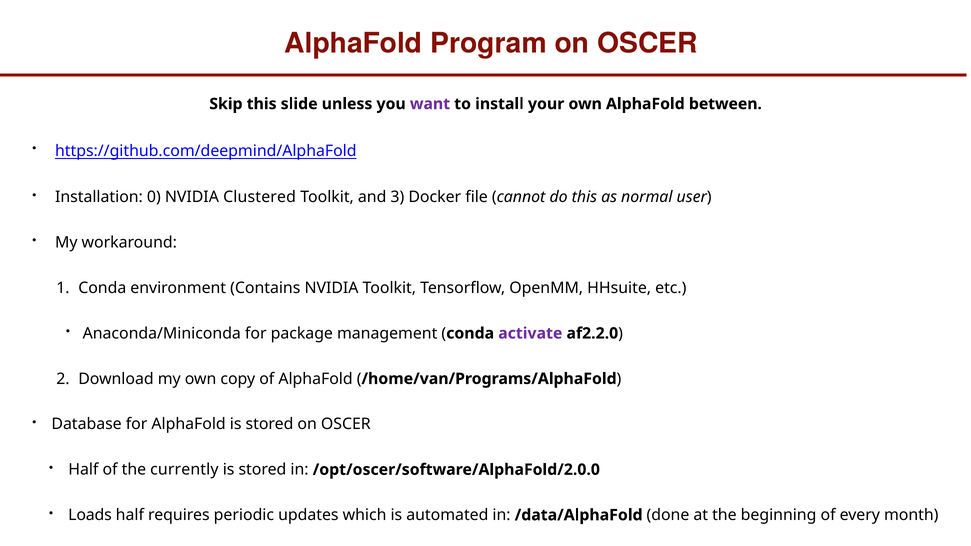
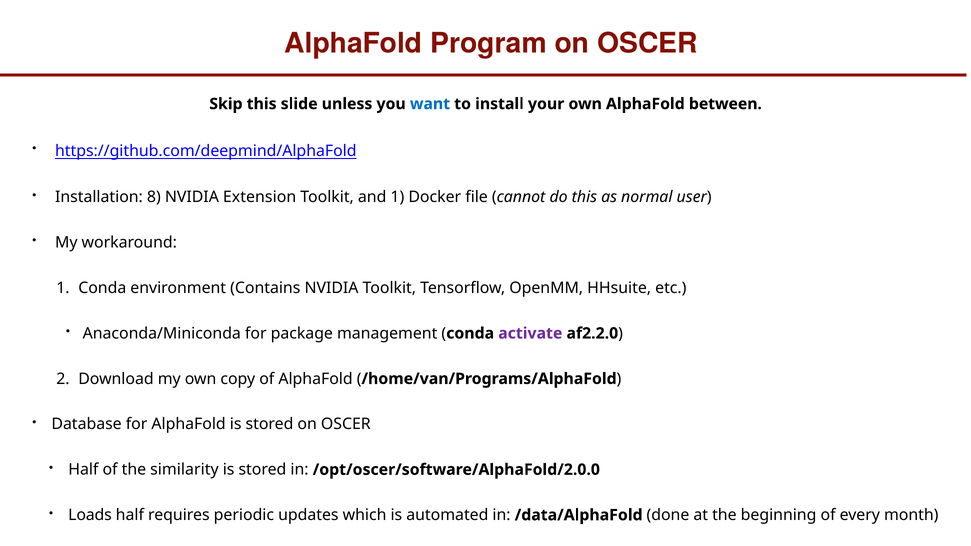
want colour: purple -> blue (430, 104)
0: 0 -> 8 (154, 197)
Clustered: Clustered -> Extension (260, 197)
and 3: 3 -> 1 (397, 197)
currently: currently -> similarity (184, 470)
